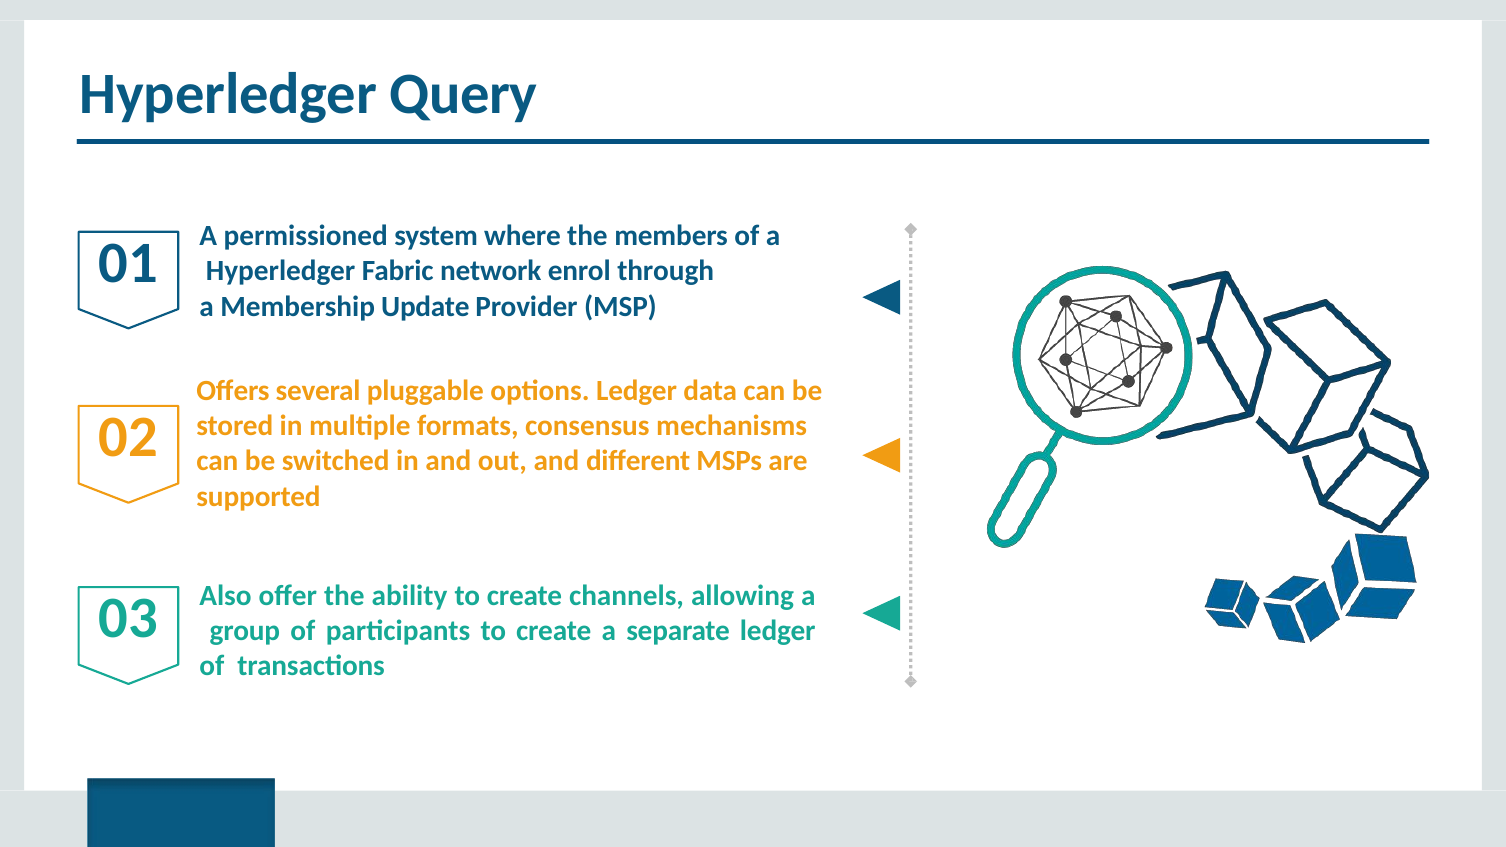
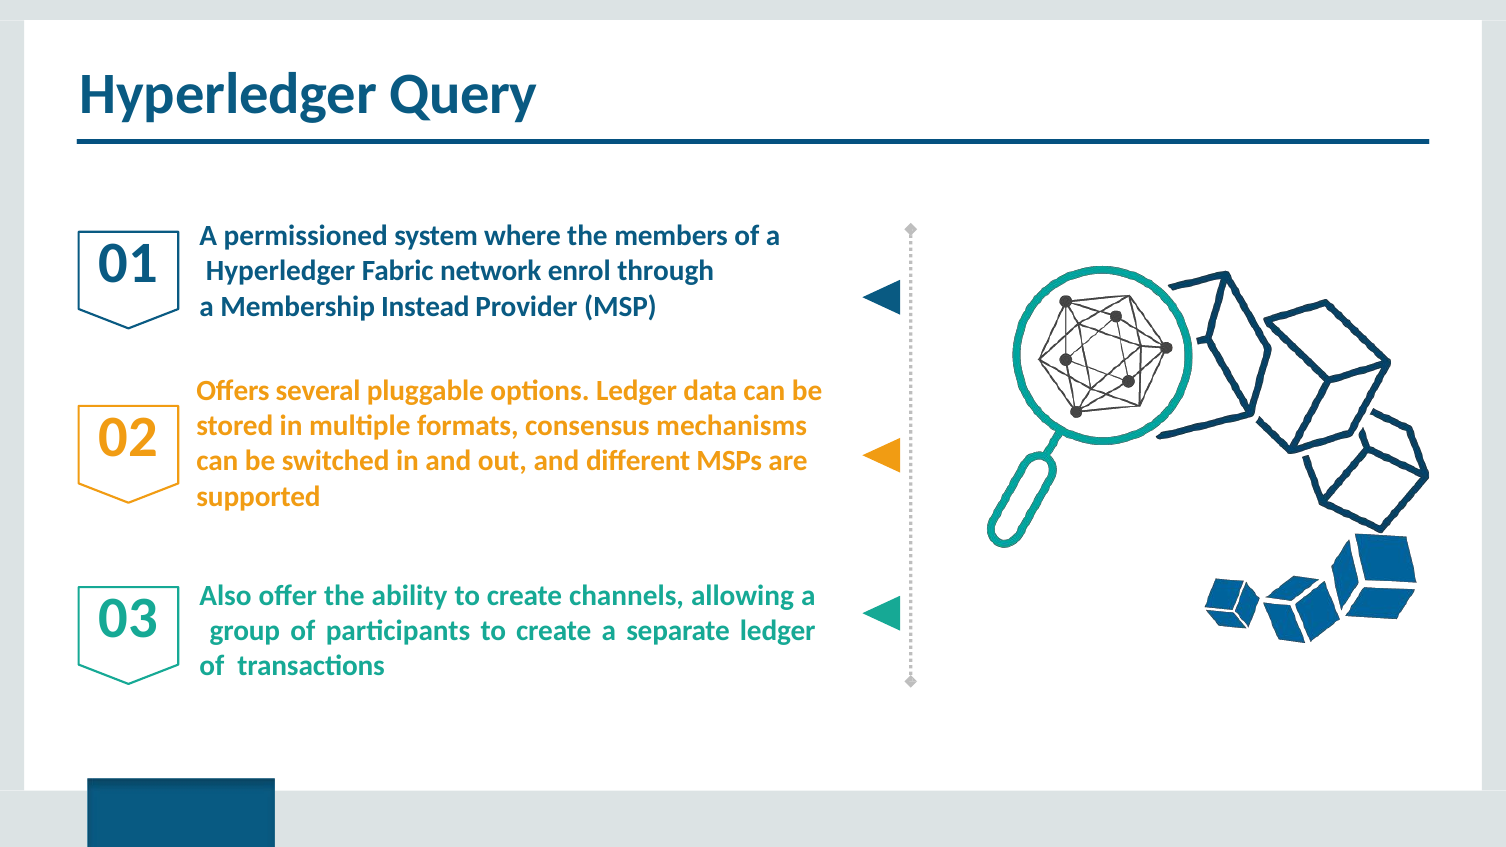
Update: Update -> Instead (425, 307)
